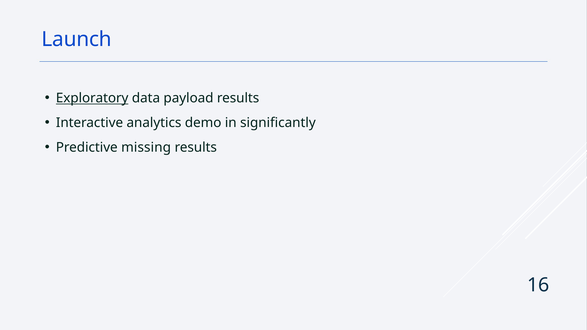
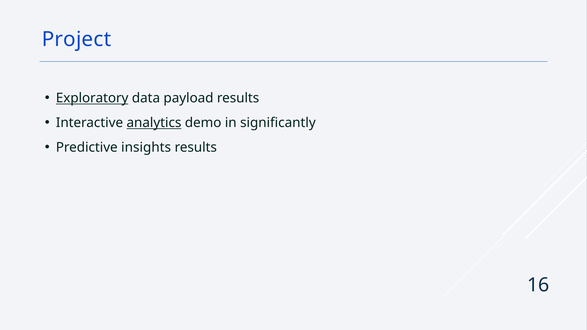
Launch: Launch -> Project (76, 39)
analytics underline: none -> present (154, 123)
missing: missing -> insights (146, 148)
